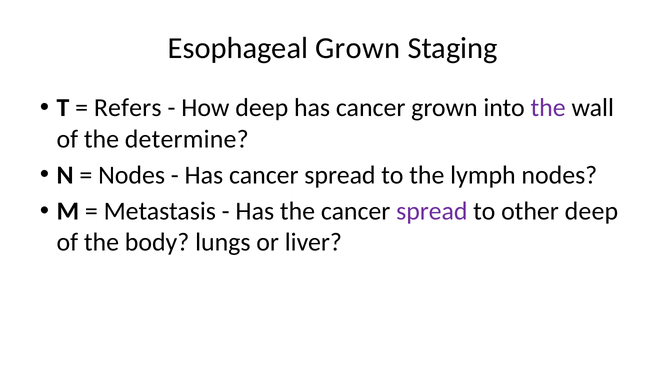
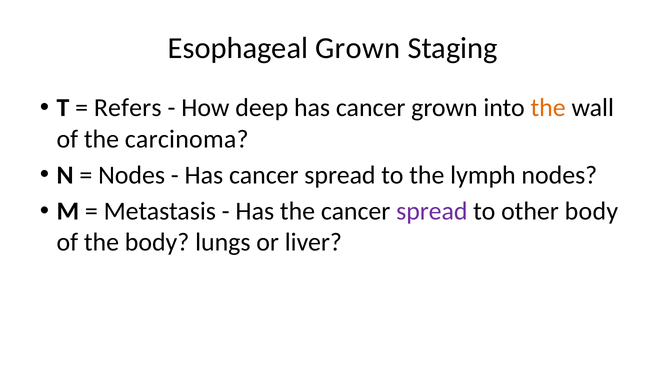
the colour: purple -> orange (548, 108)
determine: determine -> carcinoma (187, 139)
other deep: deep -> body (591, 212)
